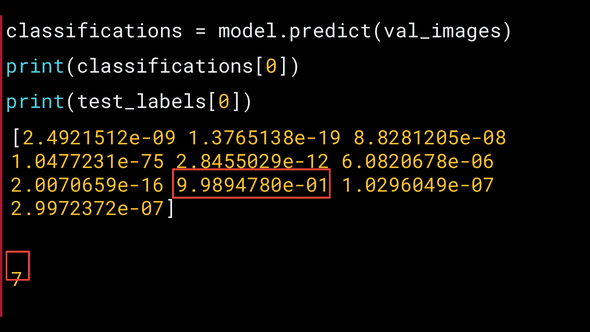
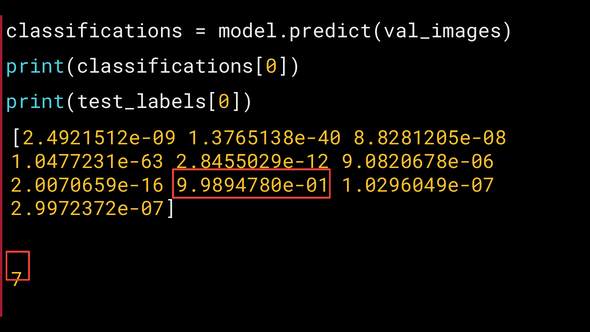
1.3765138e-19: 1.3765138e-19 -> 1.3765138e-40 (265, 138)
1.0477231e-75: 1.0477231e-75 -> 1.0477231e-63 (88, 162)
6.0820678e-06: 6.0820678e-06 -> 9.0820678e-06 (418, 162)
